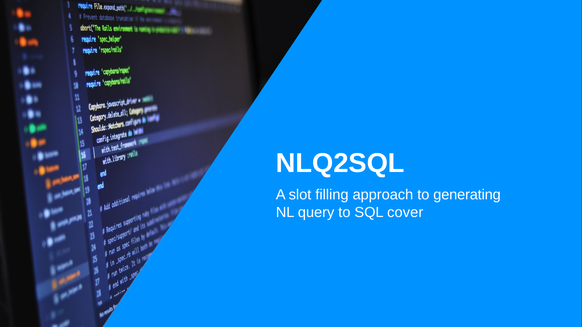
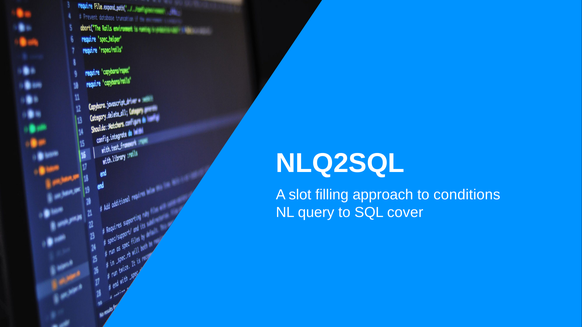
generating: generating -> conditions (467, 195)
